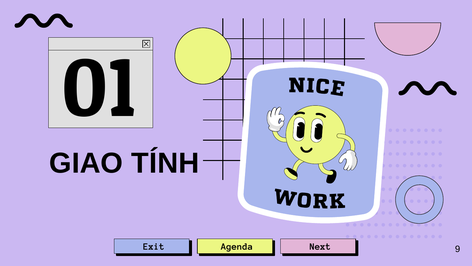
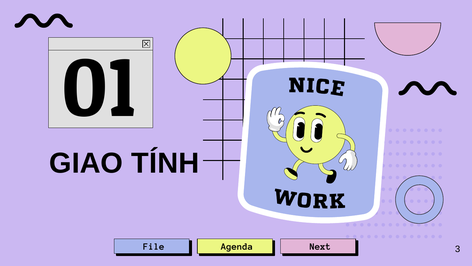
Exit: Exit -> File (154, 246)
9: 9 -> 3 (458, 249)
